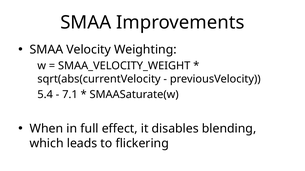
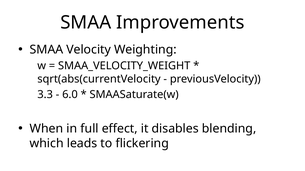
5.4: 5.4 -> 3.3 (45, 95)
7.1: 7.1 -> 6.0 (70, 95)
